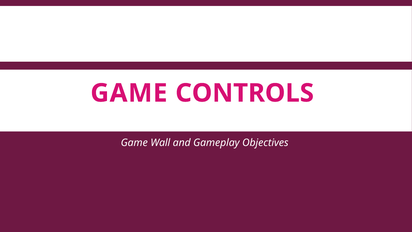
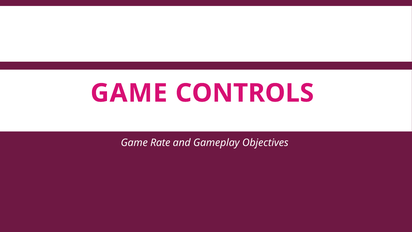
Wall: Wall -> Rate (160, 142)
